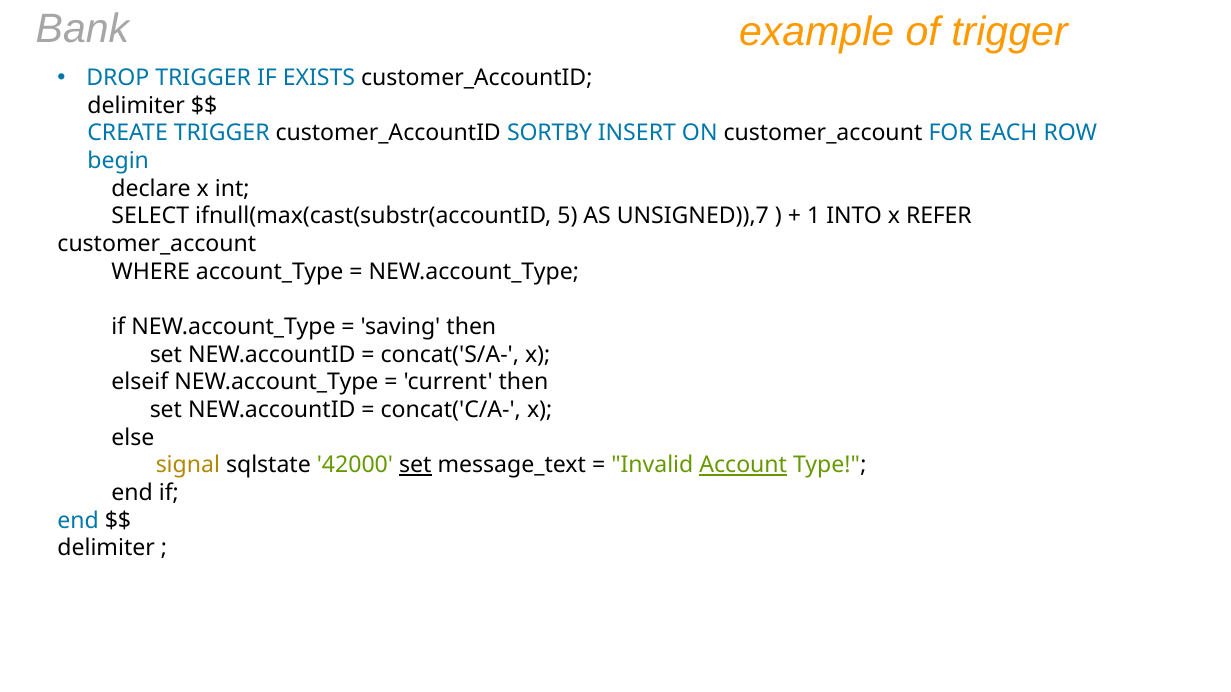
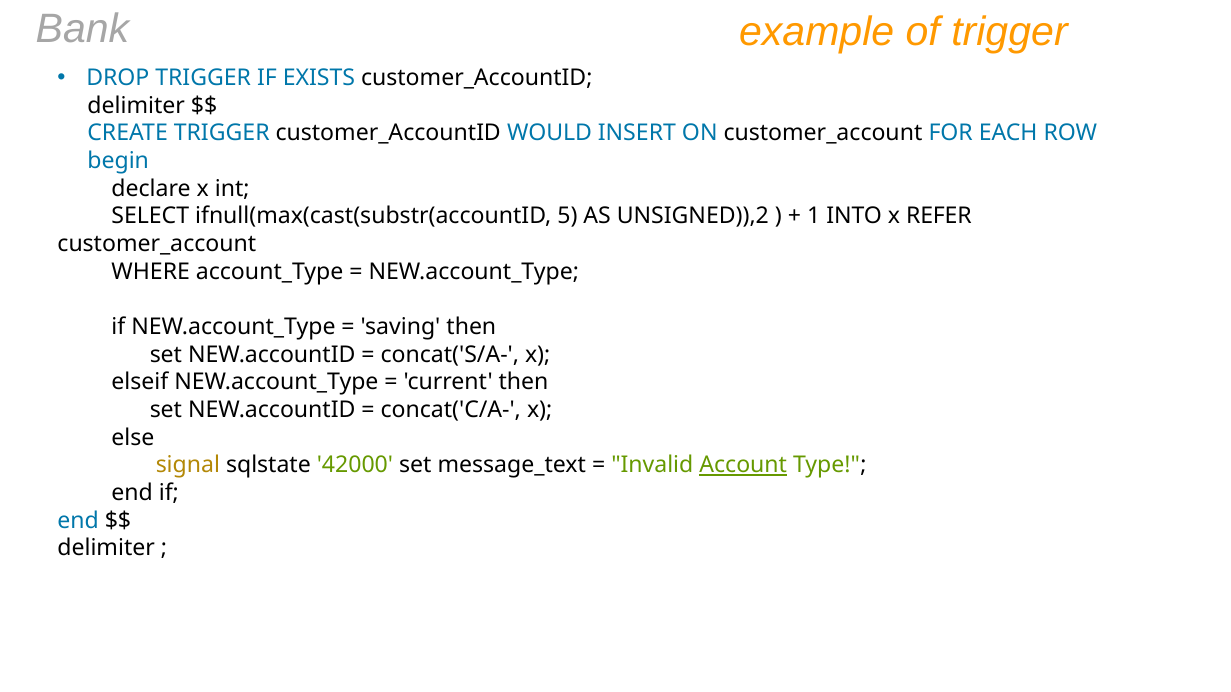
SORTBY: SORTBY -> WOULD (550, 133)
UNSIGNED)),7: UNSIGNED)),7 -> UNSIGNED)),2 (693, 216)
set underline: present -> none (415, 466)
